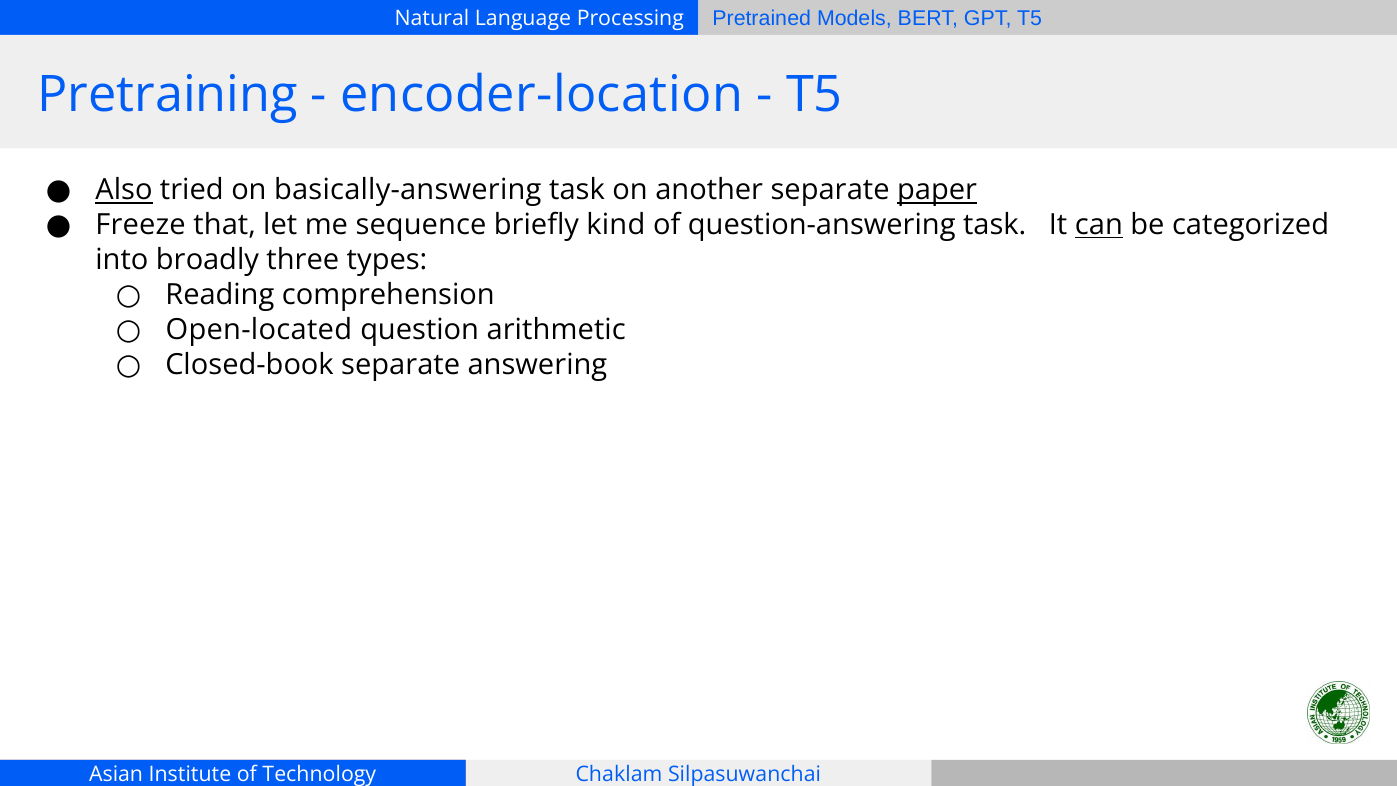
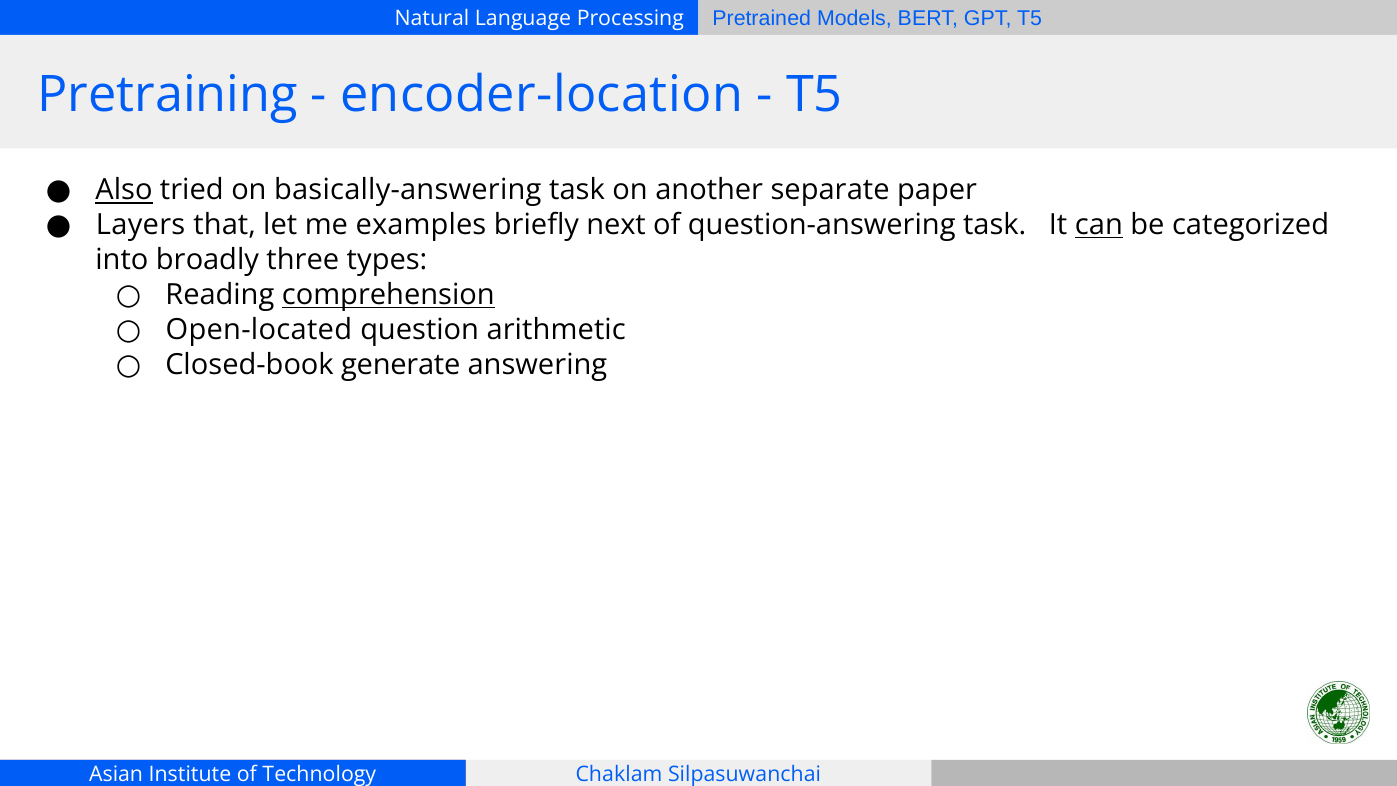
paper underline: present -> none (937, 190)
Freeze: Freeze -> Layers (141, 225)
sequence: sequence -> examples (421, 225)
kind: kind -> next (616, 225)
comprehension underline: none -> present (388, 295)
Closed-book separate: separate -> generate (401, 365)
